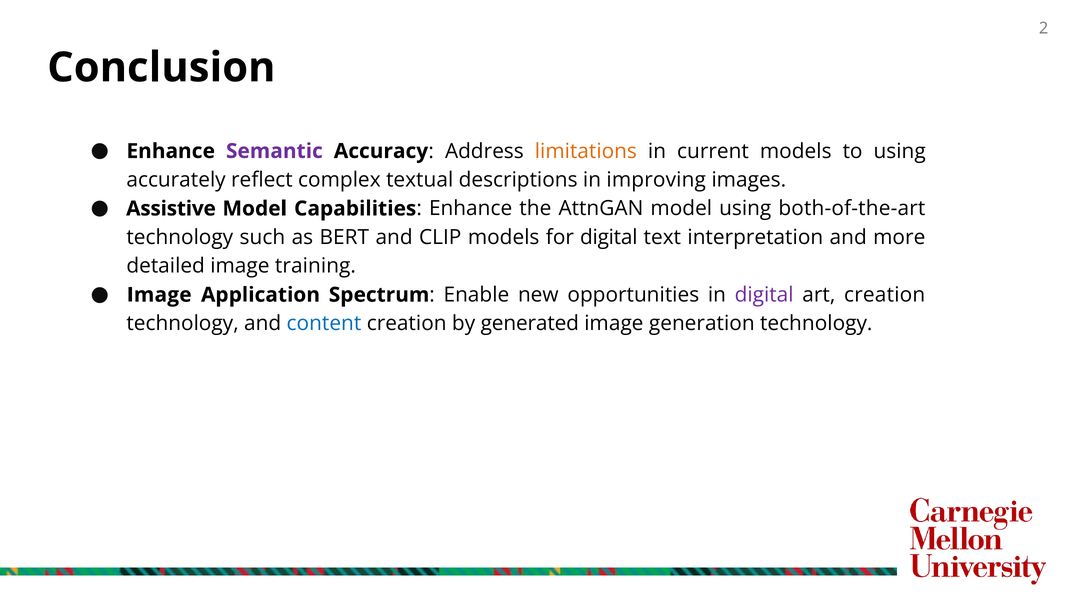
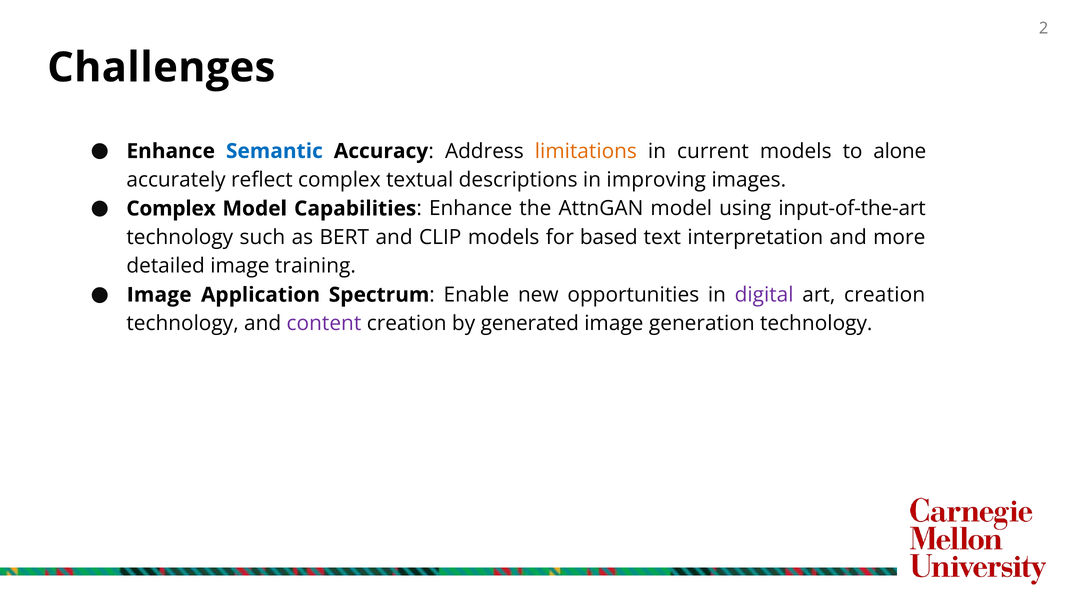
Conclusion: Conclusion -> Challenges (161, 68)
Semantic colour: purple -> blue (274, 151)
to using: using -> alone (900, 151)
Assistive: Assistive -> Complex (171, 208)
both-of-the-art: both-of-the-art -> input-of-the-art (852, 208)
for digital: digital -> based (609, 237)
content colour: blue -> purple (324, 323)
